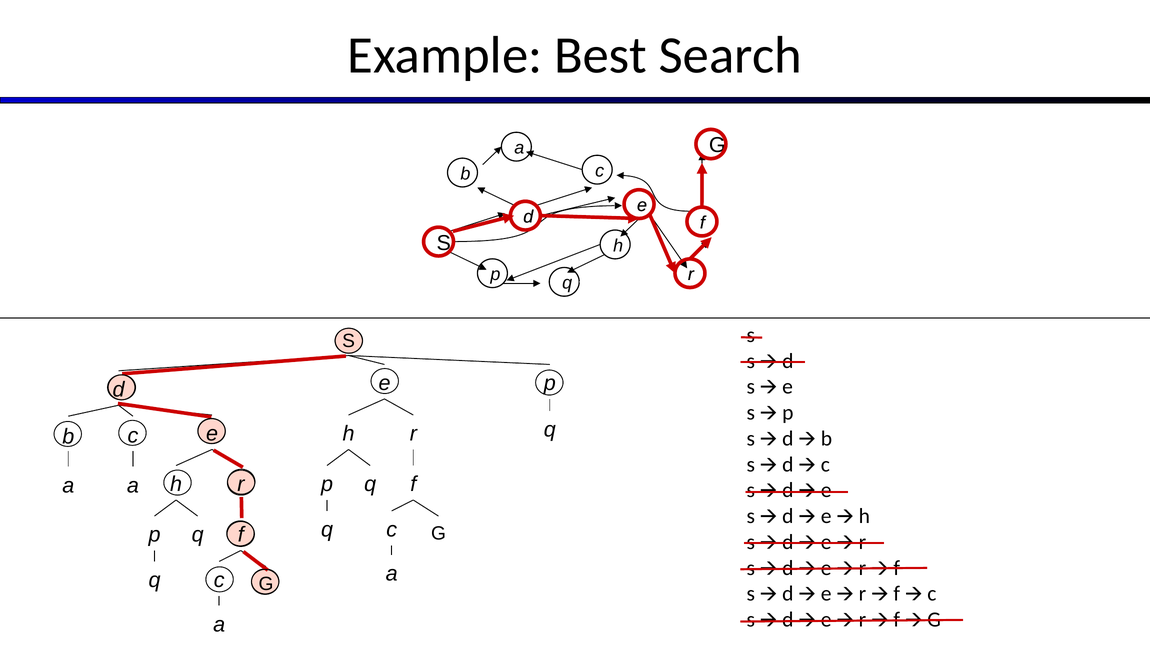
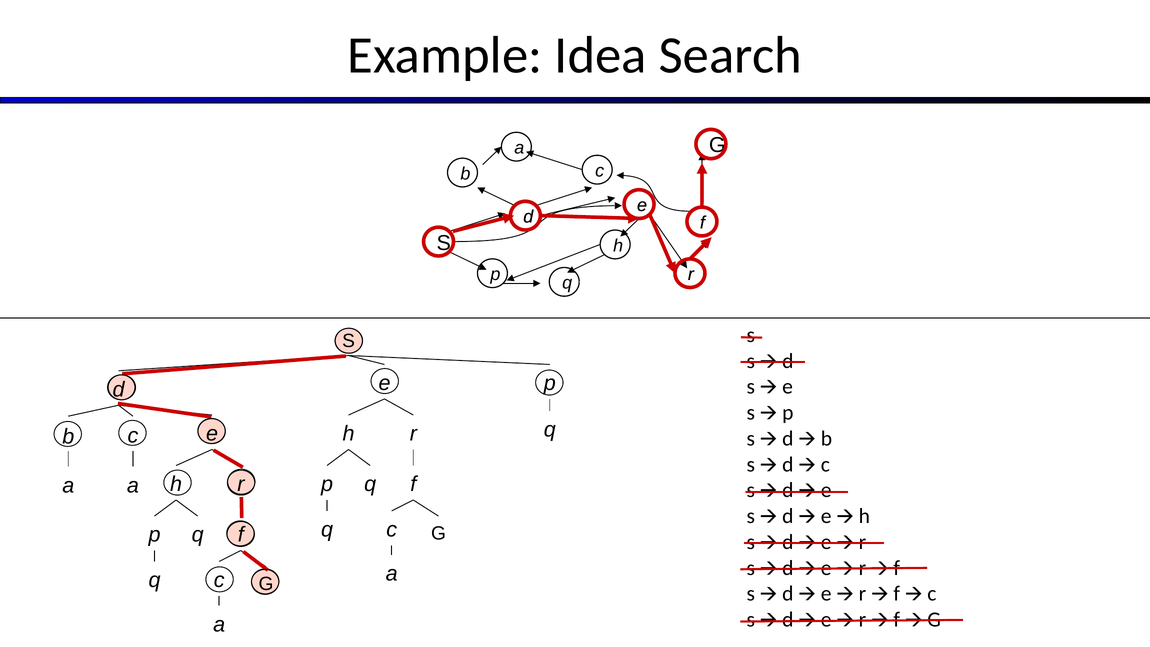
Best: Best -> Idea (600, 55)
